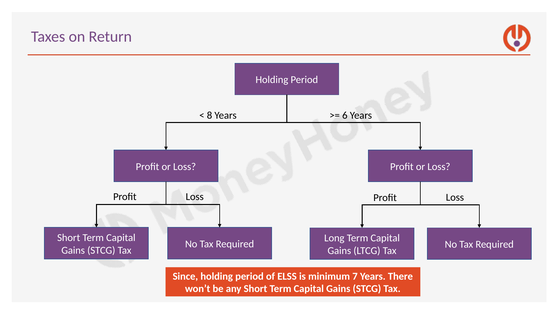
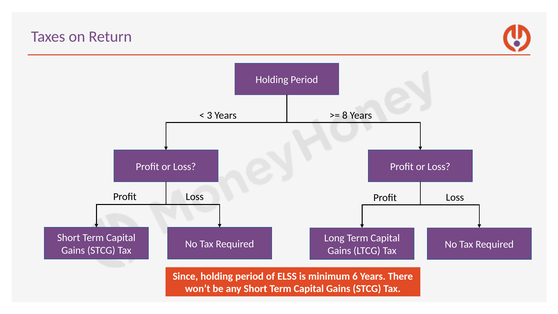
8: 8 -> 3 (209, 115)
6: 6 -> 8 (345, 115)
7: 7 -> 6 (355, 276)
